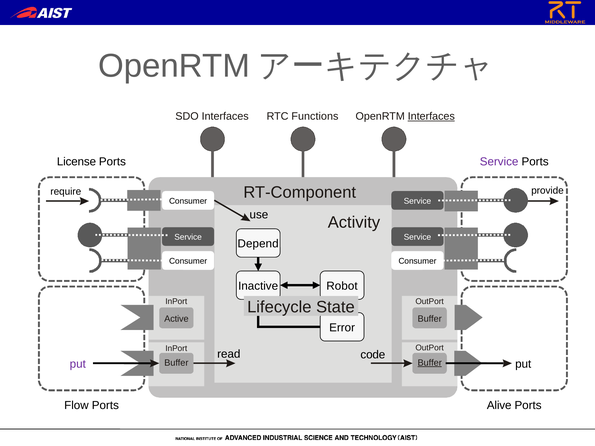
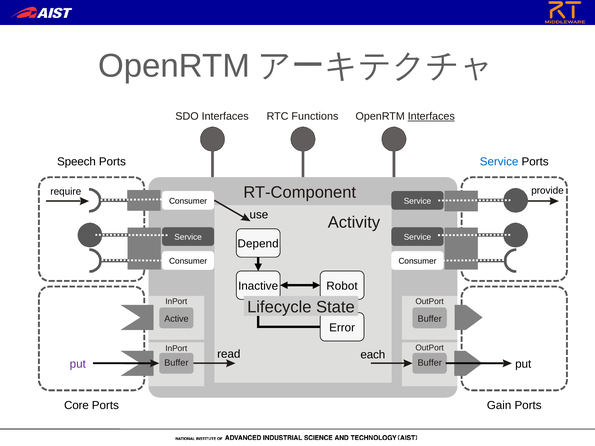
License: License -> Speech (76, 162)
Service colour: purple -> blue (499, 162)
code: code -> each (373, 355)
Buffer underline: present -> none (430, 363)
Flow: Flow -> Core (76, 405)
Alive: Alive -> Gain (499, 406)
